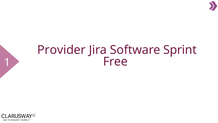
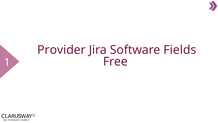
Sprint: Sprint -> Fields (180, 50)
